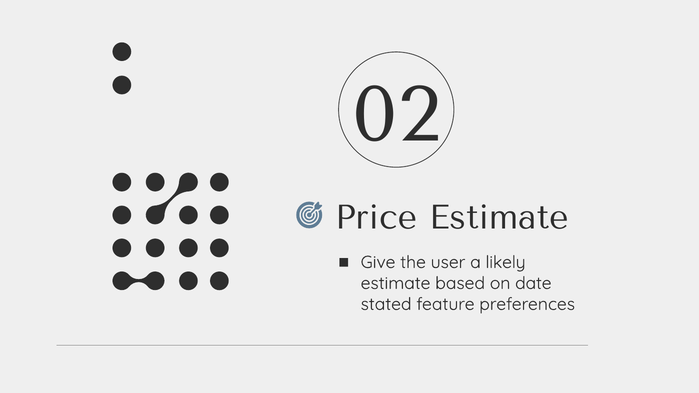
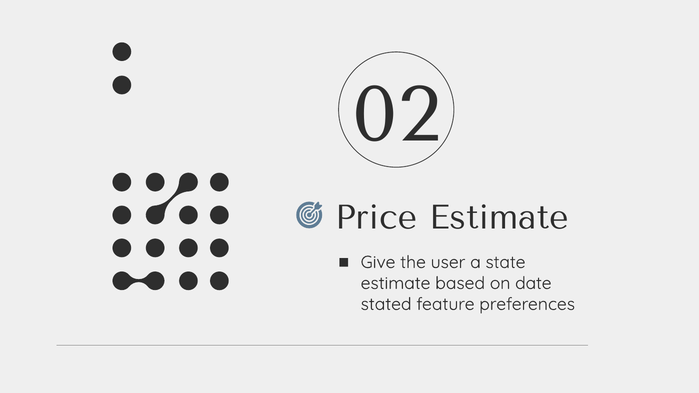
likely: likely -> state (506, 262)
